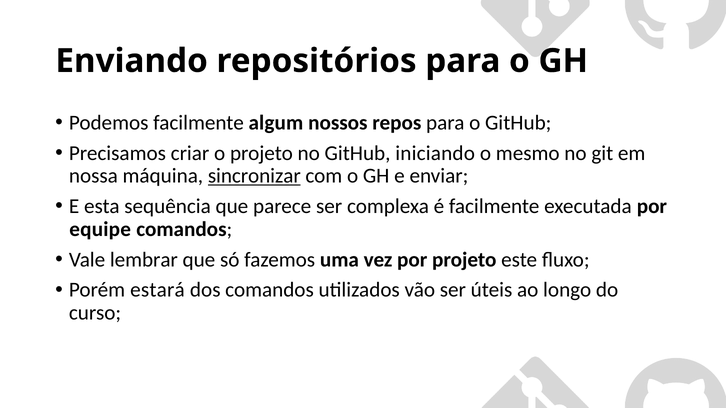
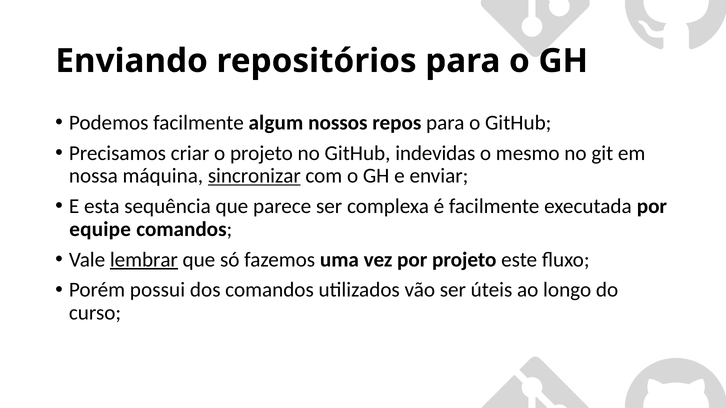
iniciando: iniciando -> indevidas (435, 153)
lembrar underline: none -> present (144, 260)
estará: estará -> possui (158, 290)
